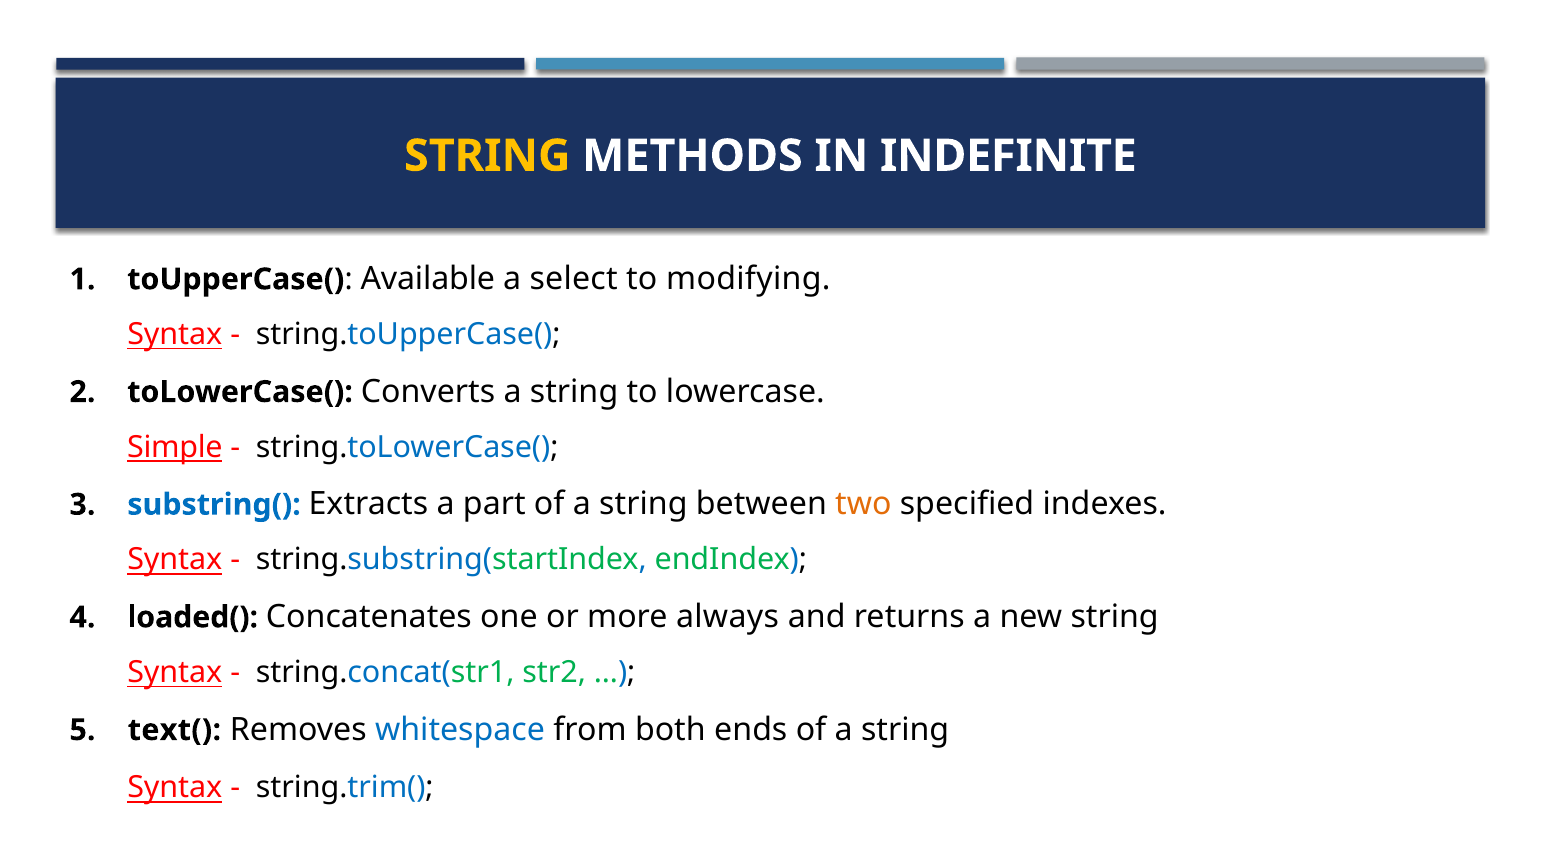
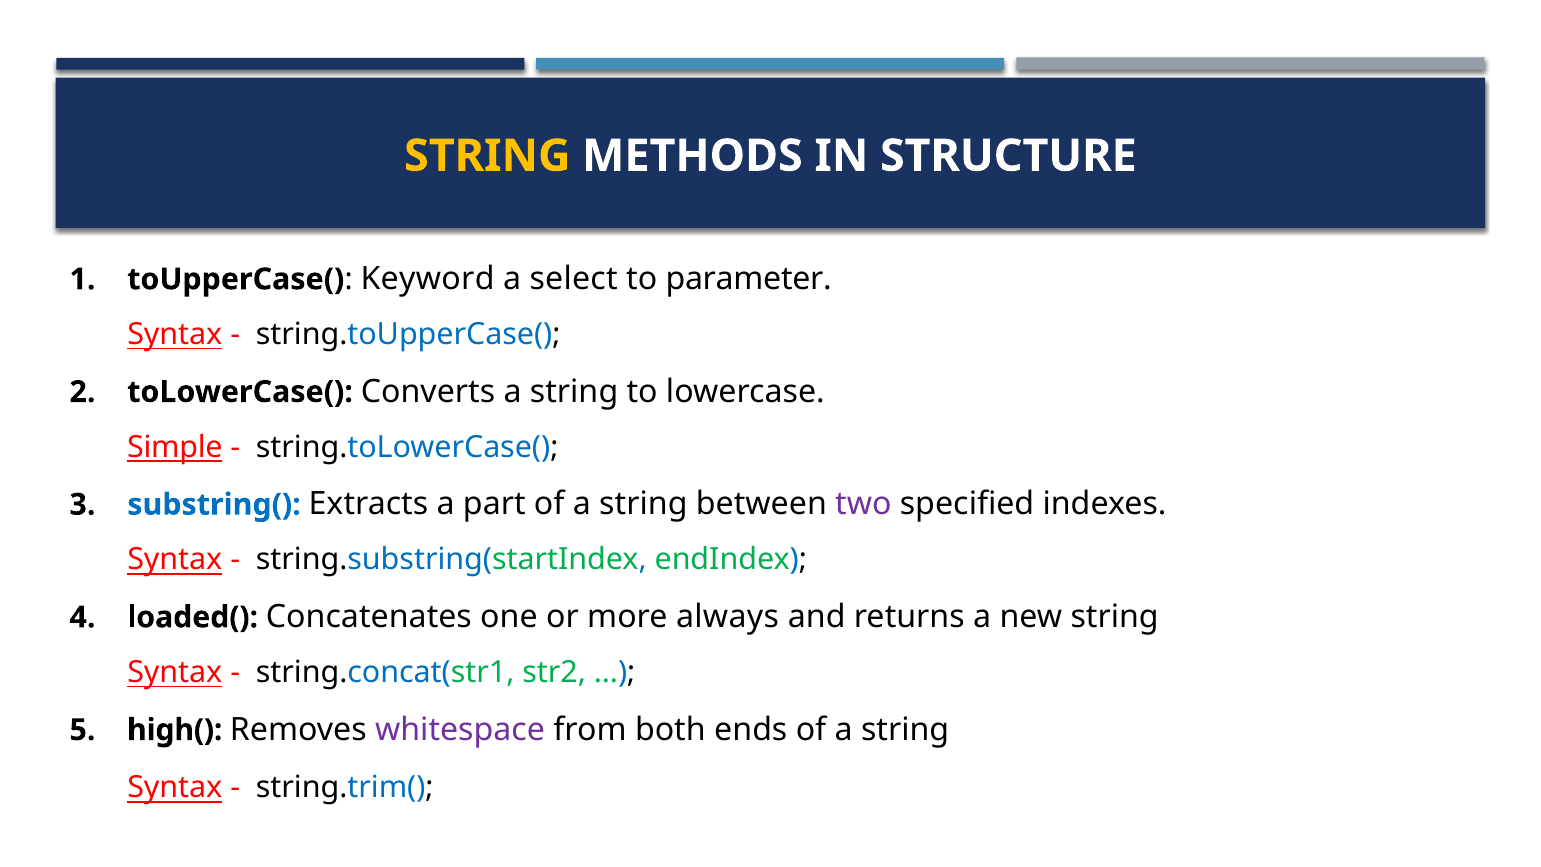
INDEFINITE: INDEFINITE -> STRUCTURE (1008, 156)
Available: Available -> Keyword (428, 279)
modifying: modifying -> parameter (749, 279)
two colour: orange -> purple (863, 504)
text(: text( -> high( (175, 730)
whitespace colour: blue -> purple (460, 729)
